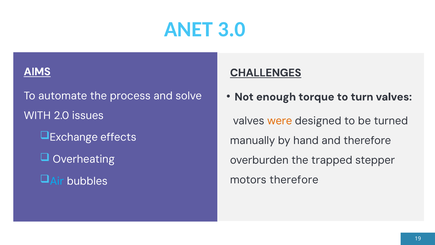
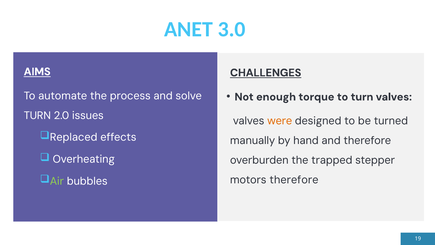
WITH: WITH -> TURN (37, 115)
Exchange: Exchange -> Replaced (74, 137)
Air colour: light blue -> light green (57, 181)
